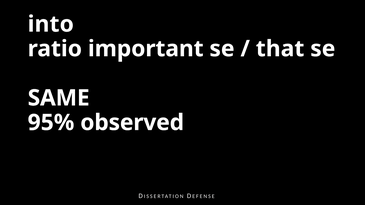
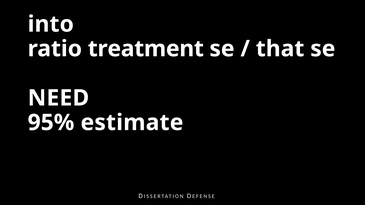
important: important -> treatment (146, 49)
SAME: SAME -> NEED (58, 98)
observed: observed -> estimate (132, 123)
